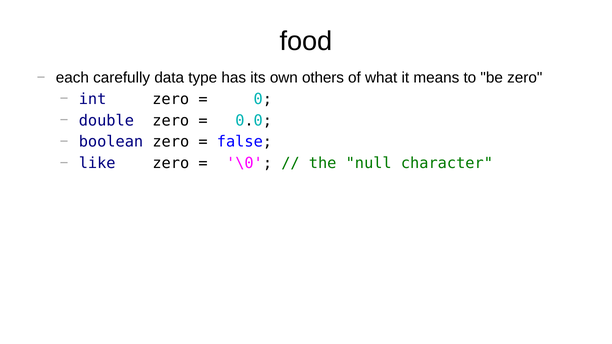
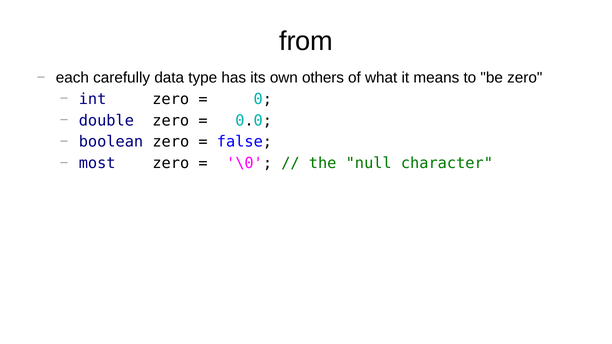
food: food -> from (306, 41)
like: like -> most (97, 163)
